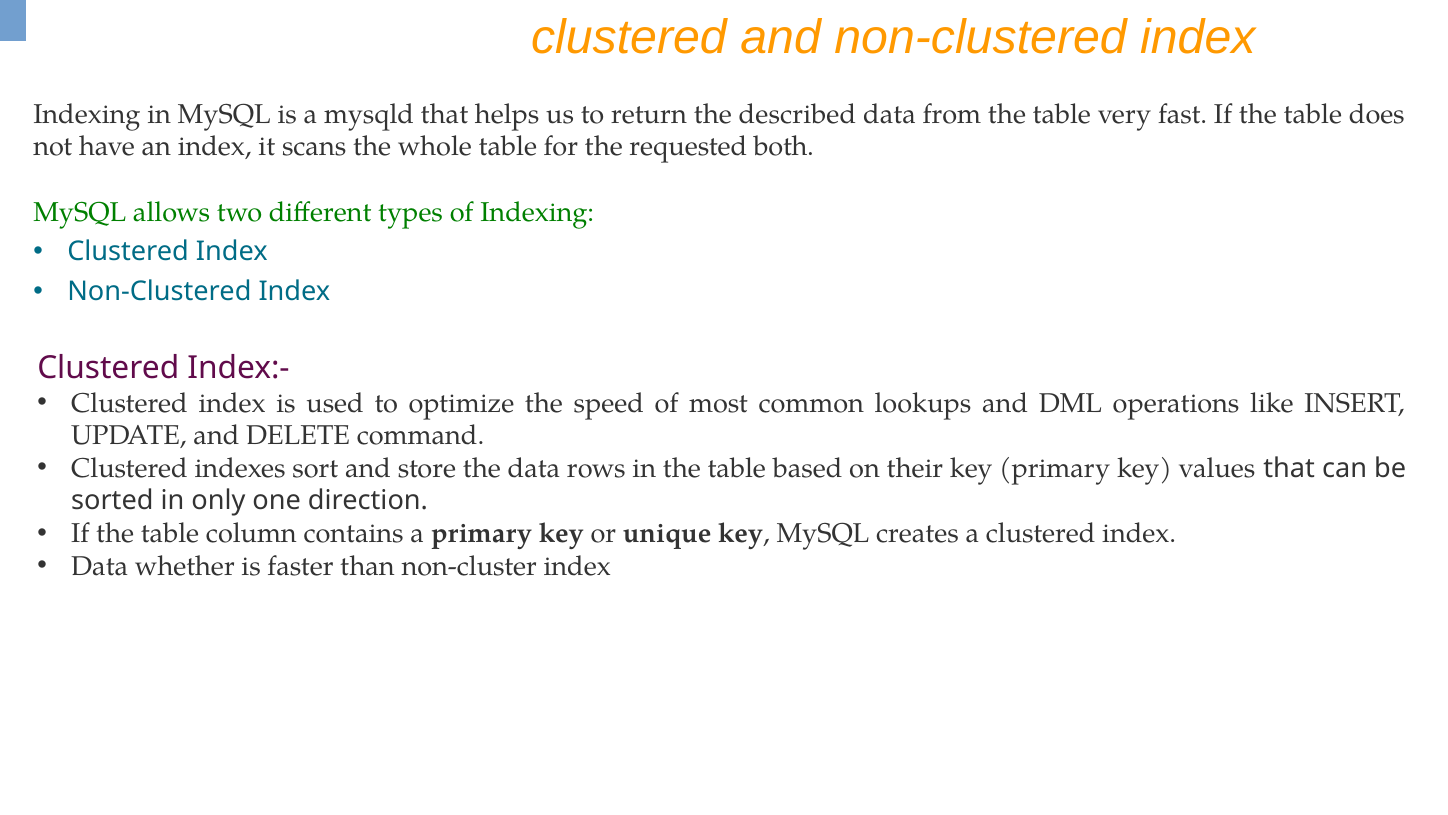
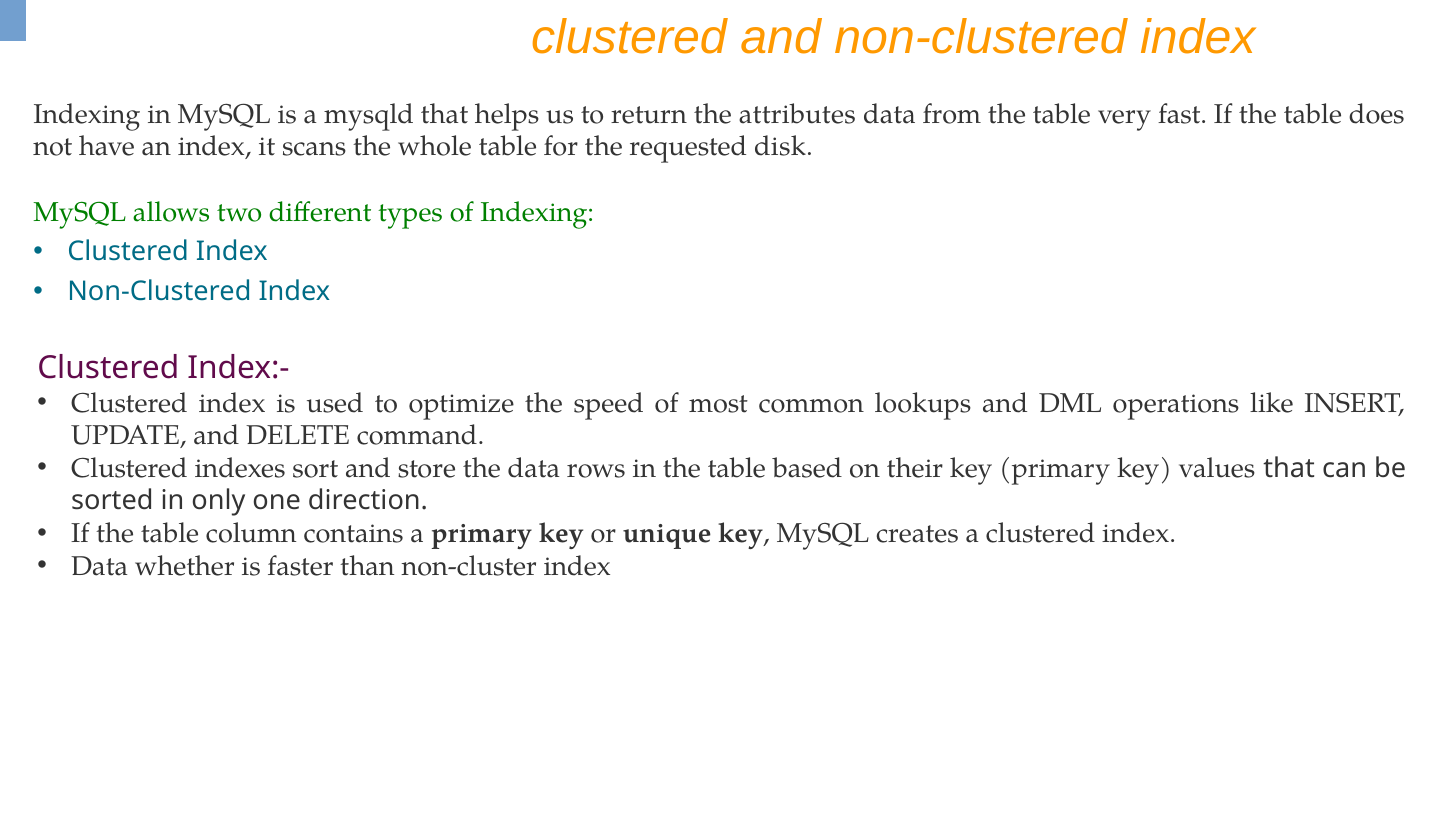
described: described -> attributes (797, 114)
both: both -> disk (784, 147)
